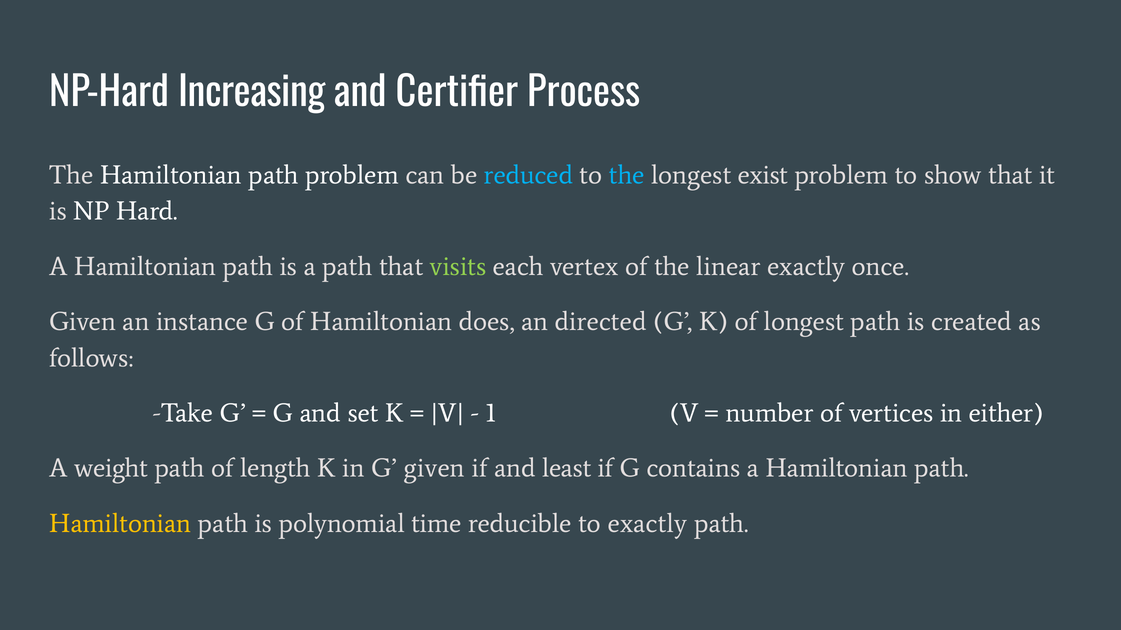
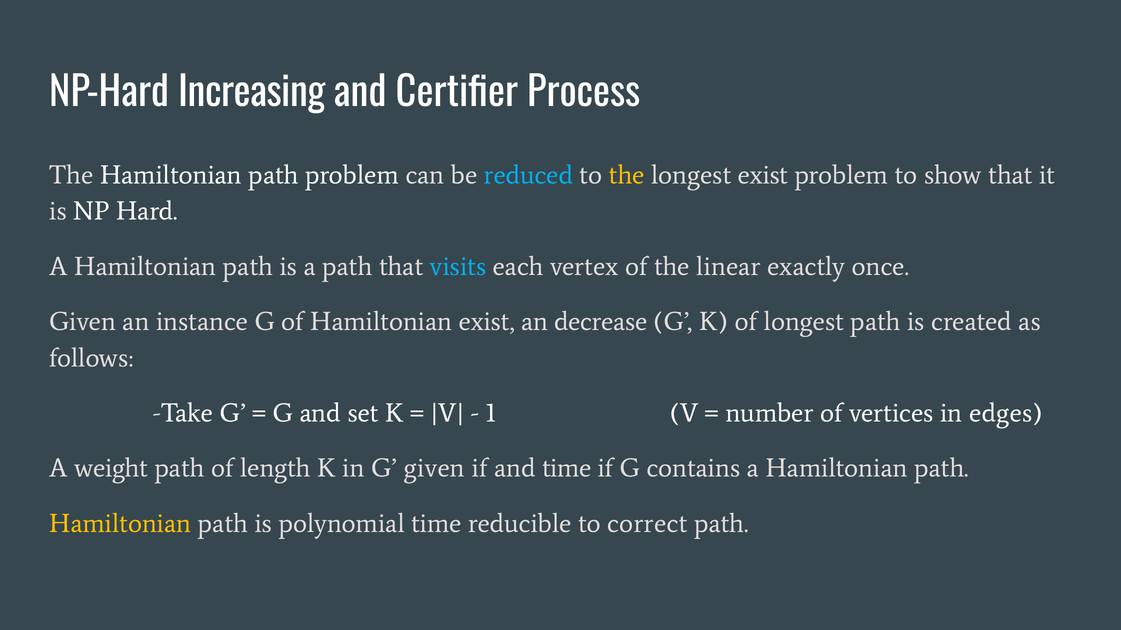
the colour: light blue -> yellow (627, 175)
visits colour: light green -> light blue (458, 267)
Hamiltonian does: does -> exist (487, 322)
directed: directed -> decrease (601, 322)
either: either -> edges (1006, 413)
and least: least -> time (567, 469)
to exactly: exactly -> correct (647, 524)
